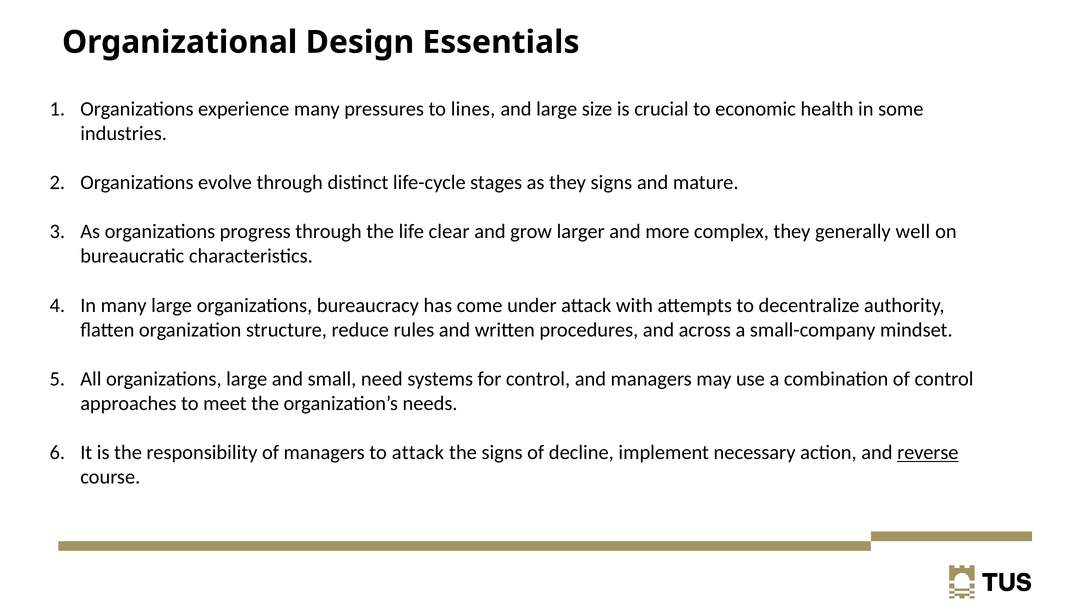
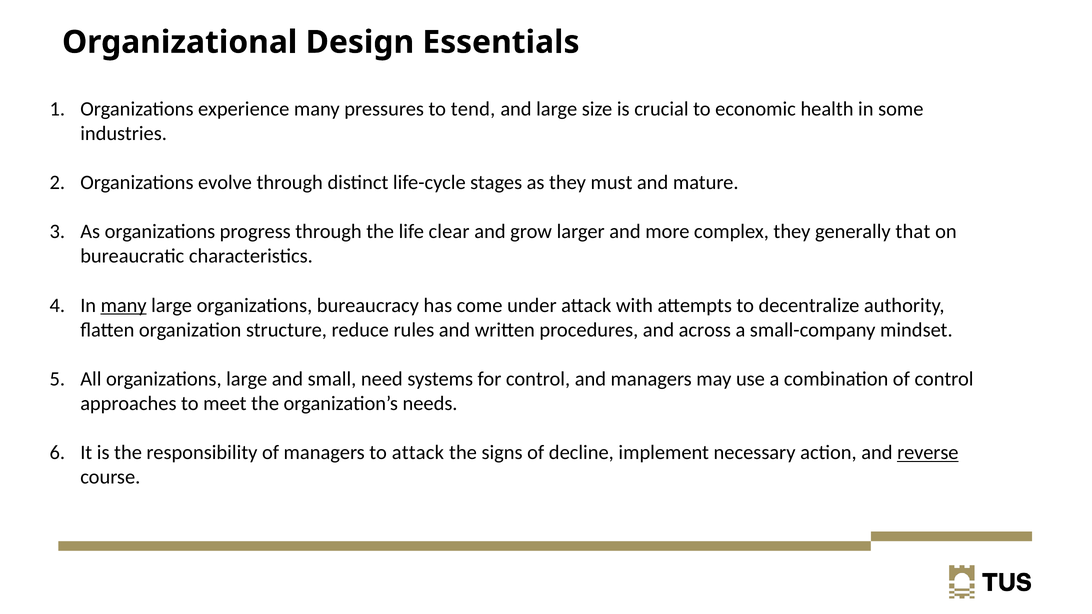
lines: lines -> tend (473, 109)
they signs: signs -> must (611, 183)
well: well -> that (913, 232)
many underline: none -> present (124, 305)
